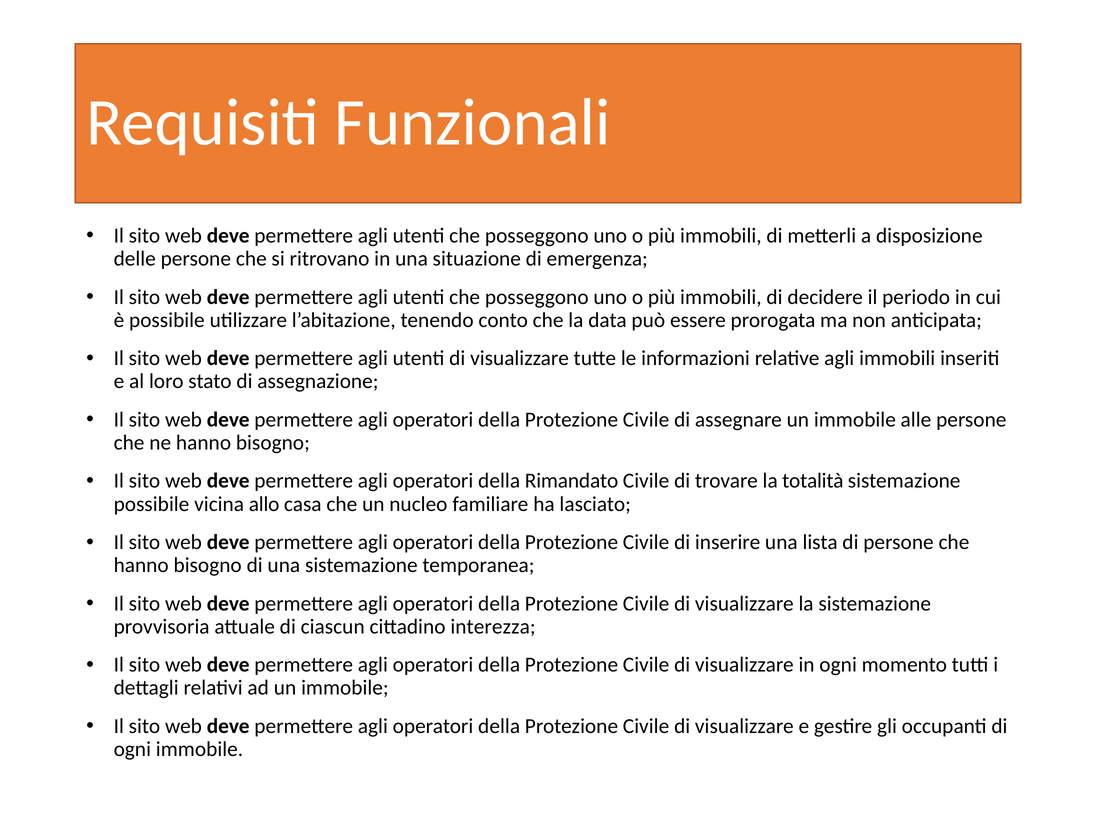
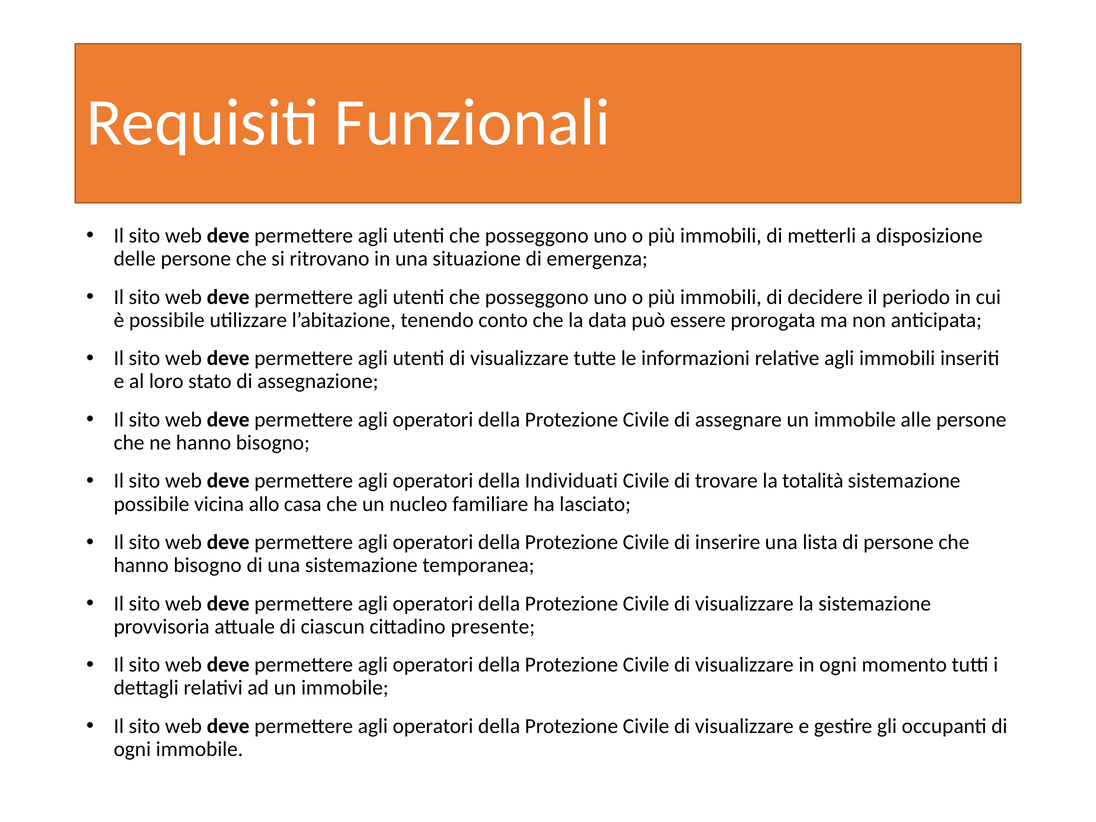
Rimandato: Rimandato -> Individuati (571, 481)
interezza: interezza -> presente (493, 627)
